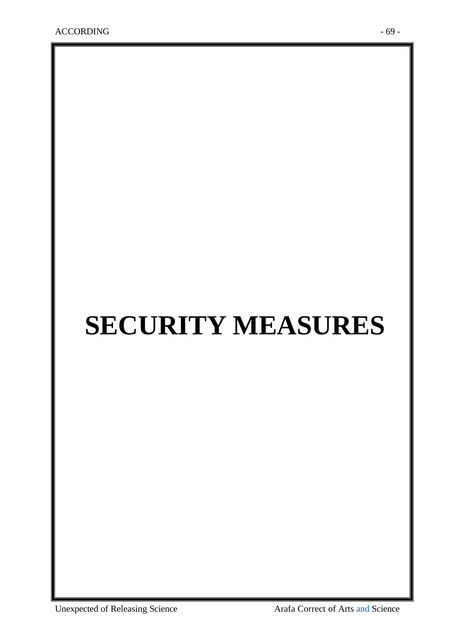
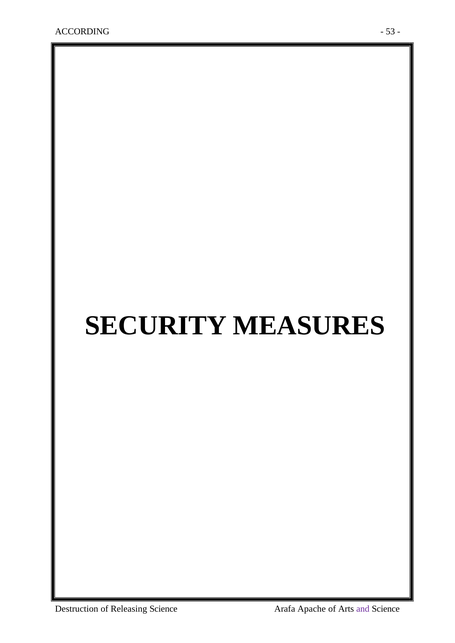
69: 69 -> 53 (390, 32)
Unexpected: Unexpected -> Destruction (77, 610)
Correct: Correct -> Apache (312, 610)
and colour: blue -> purple (363, 610)
